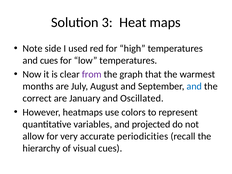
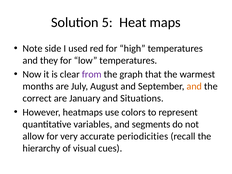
3: 3 -> 5 (107, 22)
and cues: cues -> they (49, 60)
and colour: blue -> orange (194, 86)
Oscillated: Oscillated -> Situations (142, 98)
projected: projected -> segments (151, 124)
